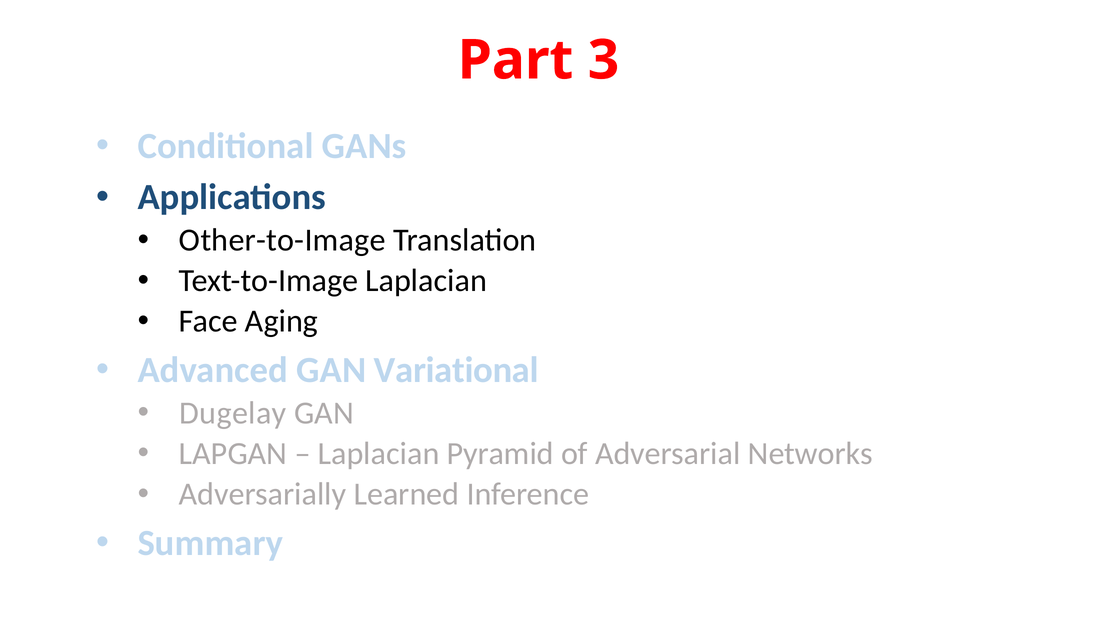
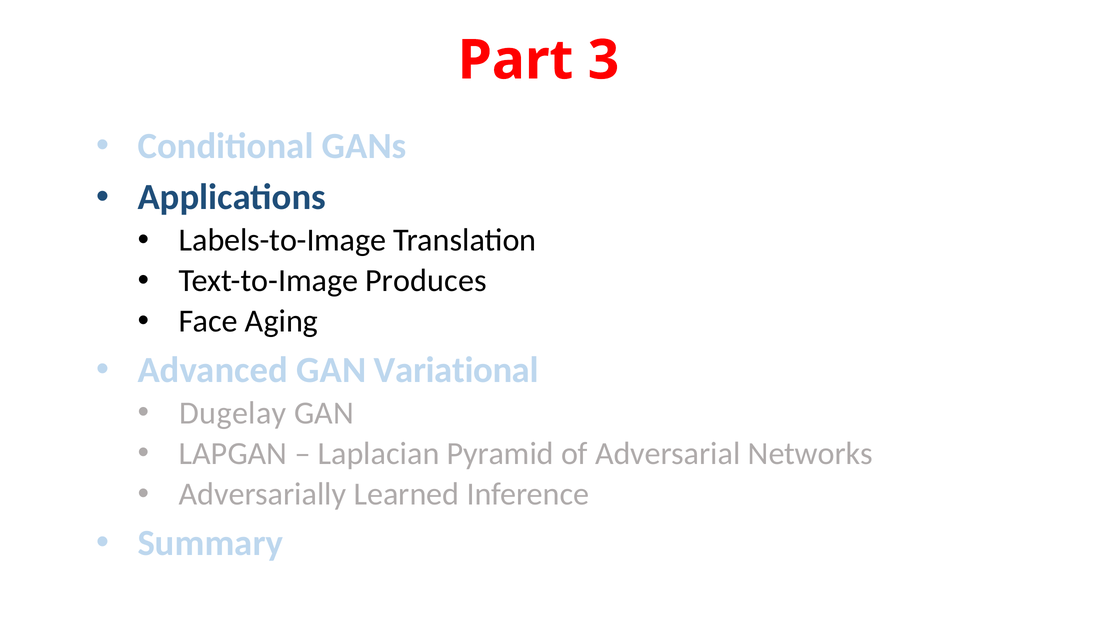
Other-to-Image: Other-to-Image -> Labels-to-Image (283, 240)
Text-to-Image Laplacian: Laplacian -> Produces (426, 281)
